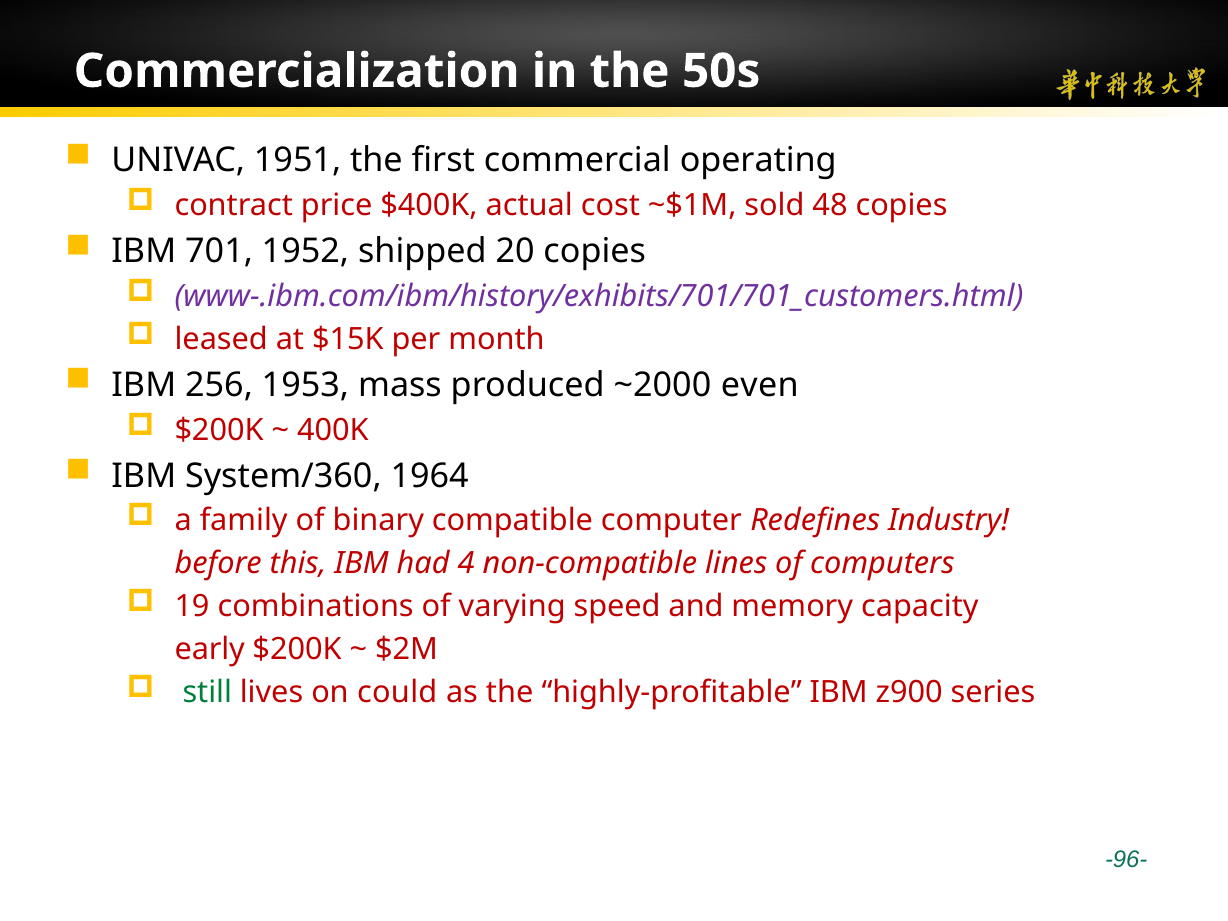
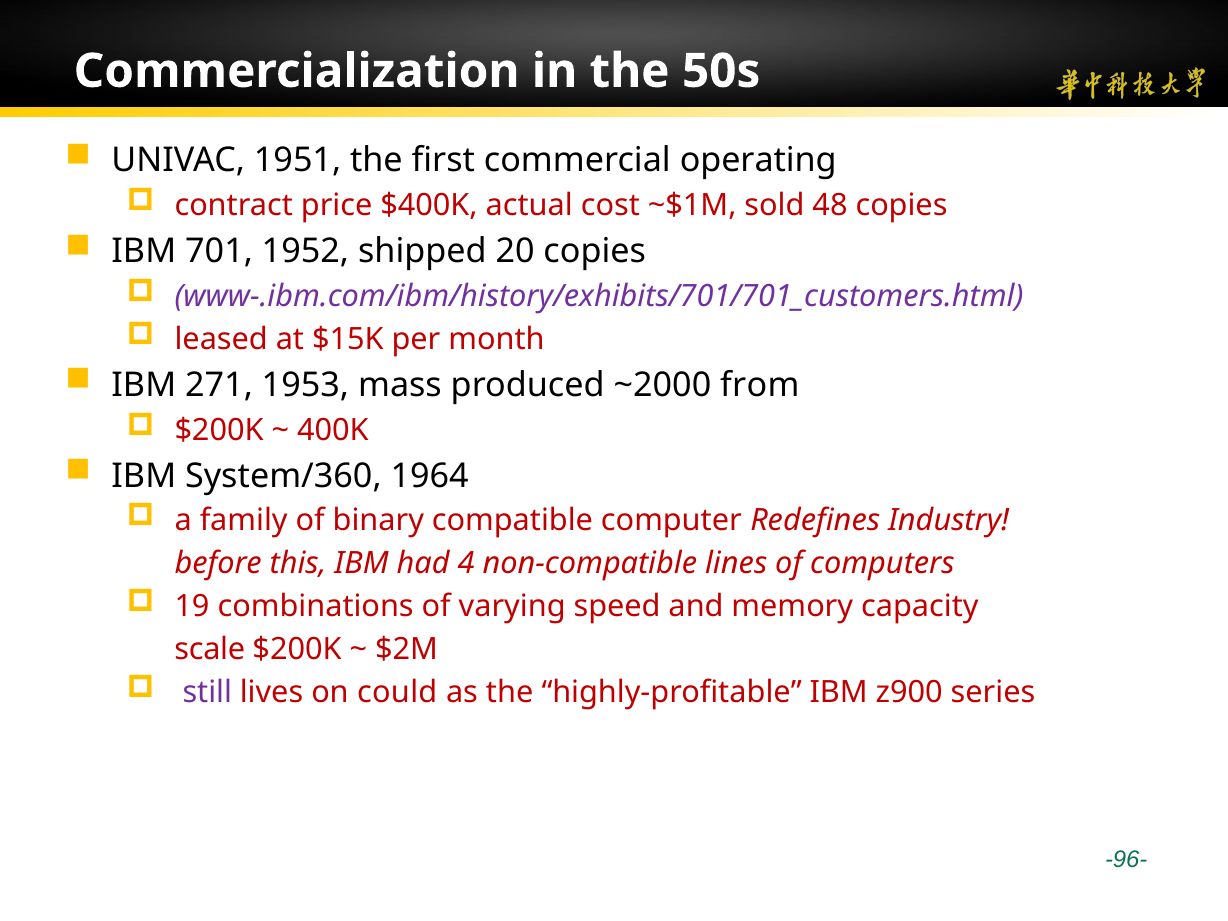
256: 256 -> 271 (219, 385)
even: even -> from (760, 385)
early: early -> scale (210, 650)
still colour: green -> purple (207, 693)
